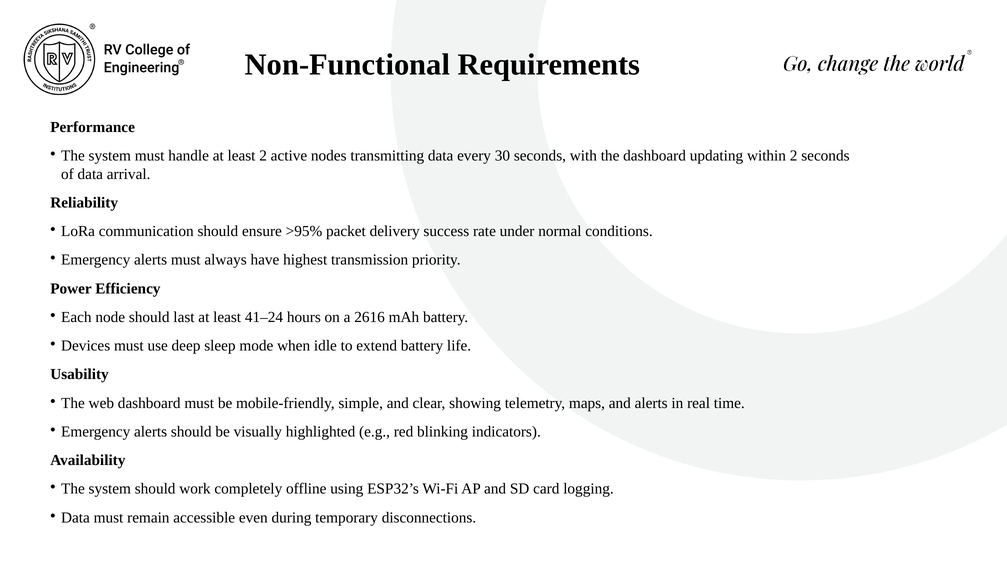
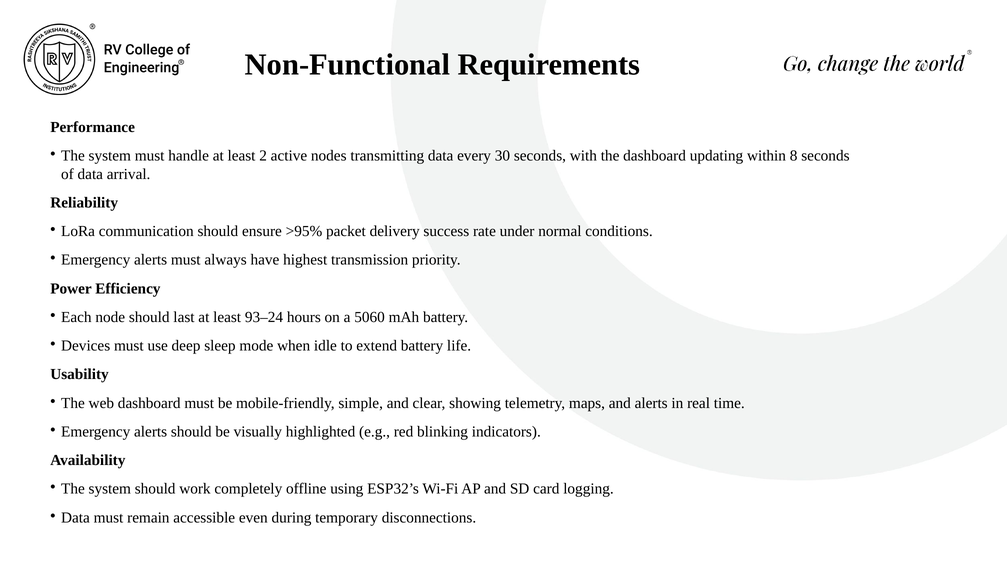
within 2: 2 -> 8 (794, 156)
41–24: 41–24 -> 93–24 (264, 317)
2616: 2616 -> 5060 (370, 317)
